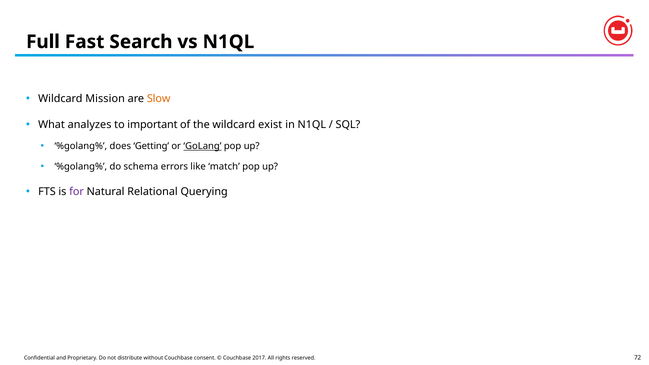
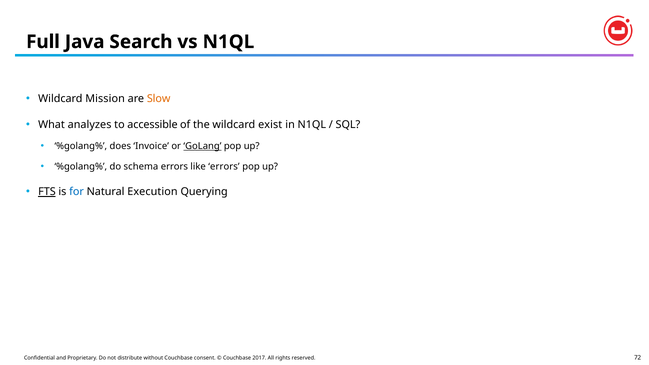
Fast: Fast -> Java (85, 42)
important: important -> accessible (152, 125)
Getting: Getting -> Invoice (151, 146)
like match: match -> errors (224, 166)
FTS underline: none -> present (47, 192)
for colour: purple -> blue (77, 192)
Relational: Relational -> Execution (152, 192)
